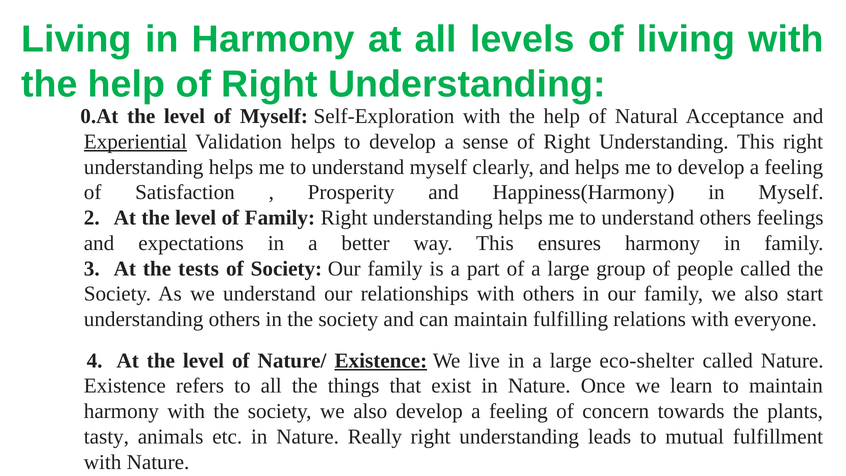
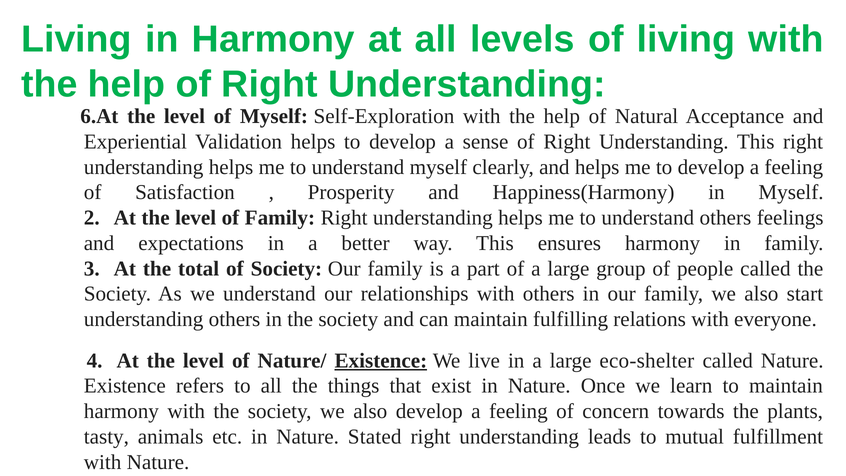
0.At: 0.At -> 6.At (99, 116)
Experiential underline: present -> none (135, 142)
tests: tests -> total (199, 269)
Really: Really -> Stated (375, 437)
